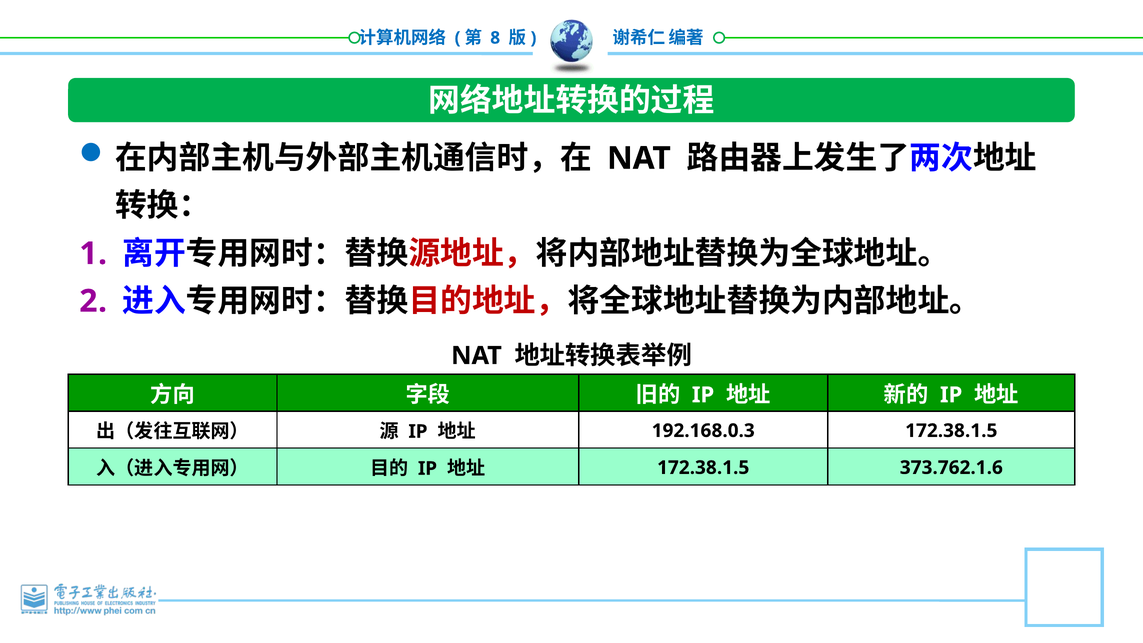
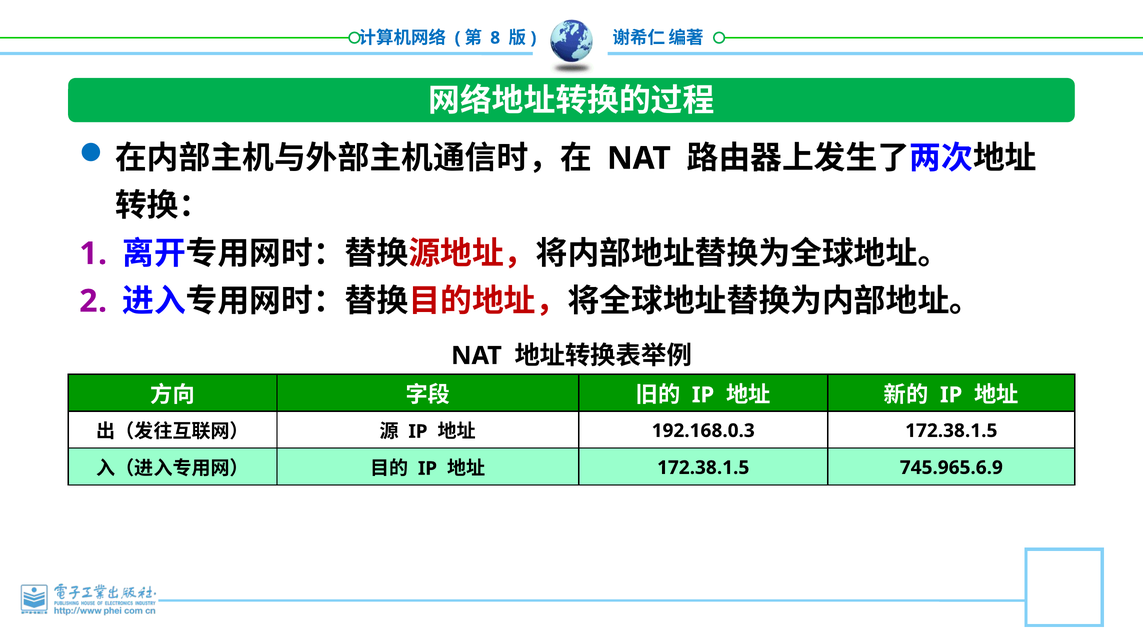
373.762.1.6: 373.762.1.6 -> 745.965.6.9 (951, 468)
